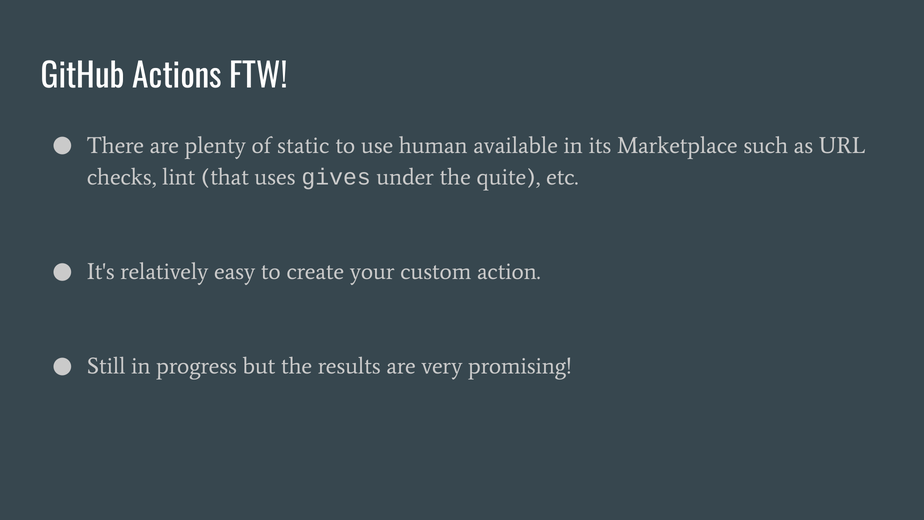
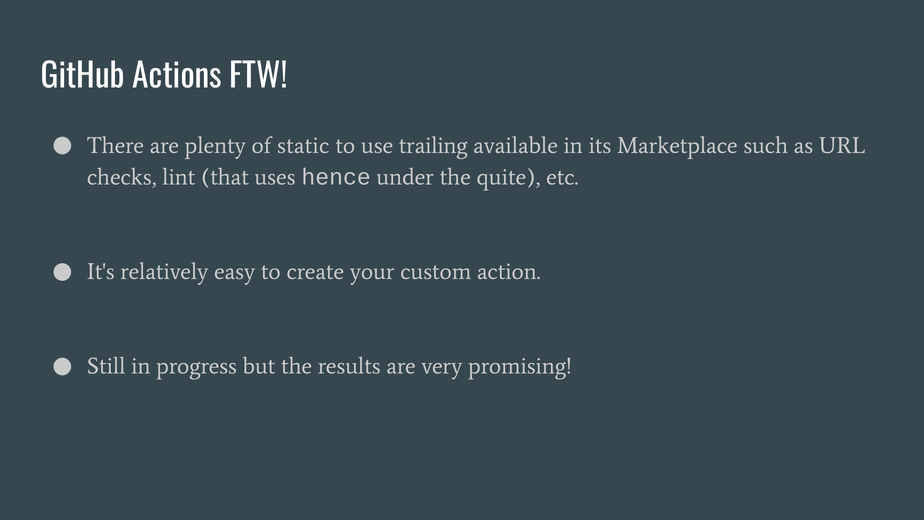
human: human -> trailing (433, 145)
gives: gives -> hence (336, 177)
